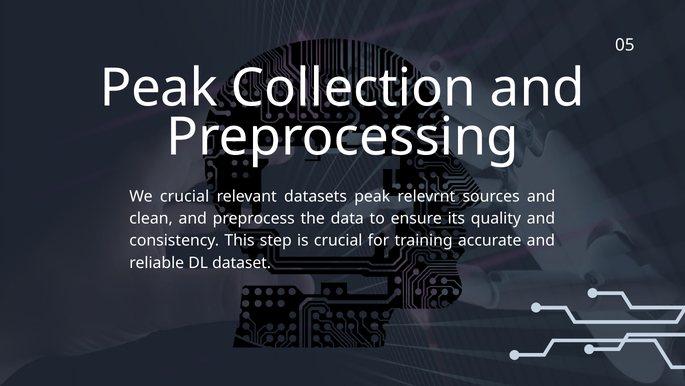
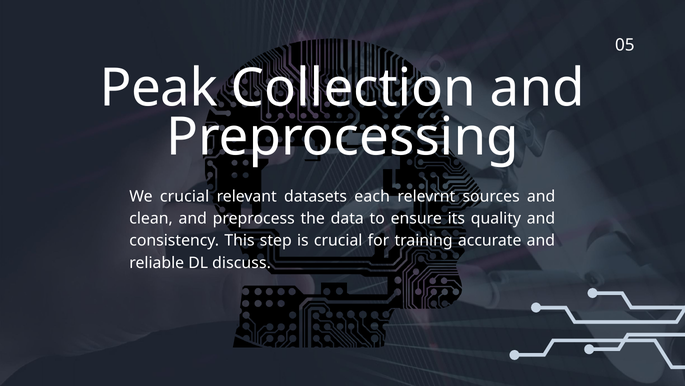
datasets peak: peak -> each (372, 196)
dataset: dataset -> discuss (242, 262)
